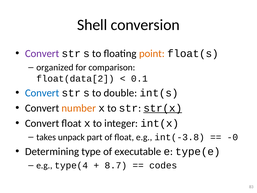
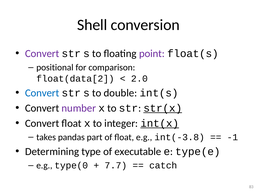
point colour: orange -> purple (152, 53)
organized: organized -> positional (55, 67)
0.1: 0.1 -> 2.0 (139, 78)
number colour: orange -> purple (79, 108)
int(x underline: none -> present (160, 123)
unpack: unpack -> pandas (71, 137)
-0: -0 -> -1 (232, 137)
type(4: type(4 -> type(0 (71, 165)
8.7: 8.7 -> 7.7 (116, 165)
codes: codes -> catch (163, 165)
